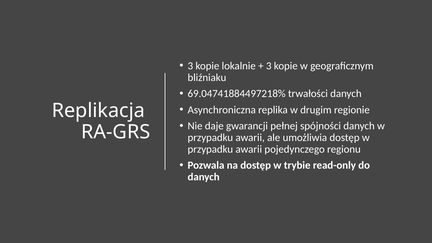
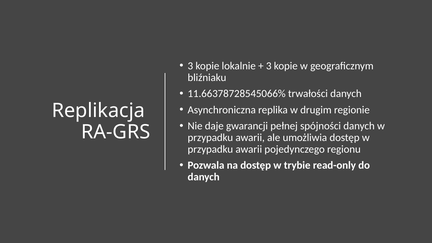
69.04741884497218%: 69.04741884497218% -> 11.66378728545066% (237, 94)
